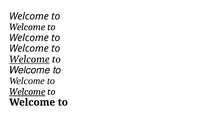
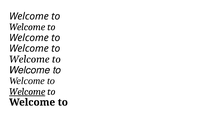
Welcome underline: present -> none (29, 59)
